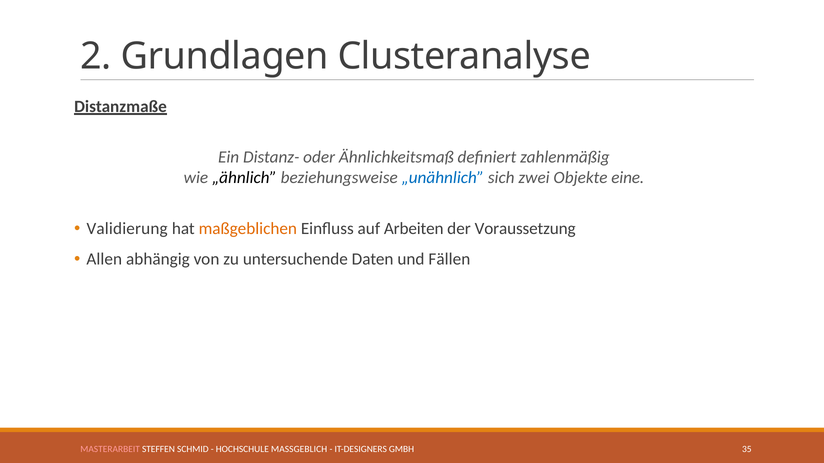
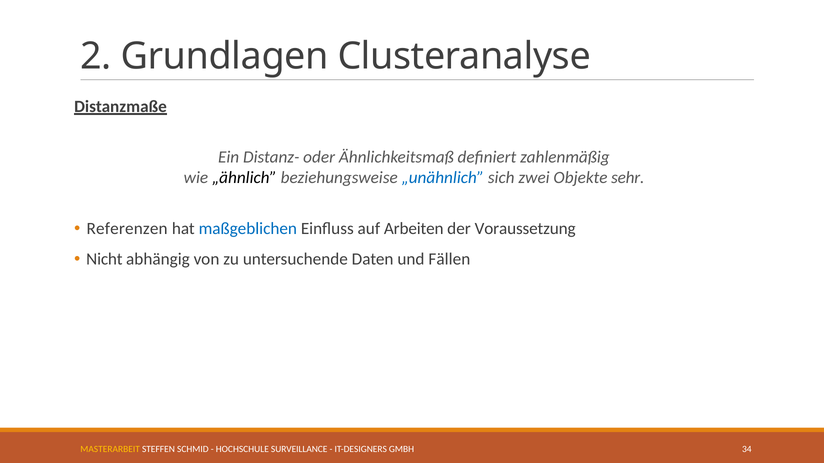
eine: eine -> sehr (628, 178)
Validierung: Validierung -> Referenzen (127, 229)
maßgeblichen colour: orange -> blue (248, 229)
Allen: Allen -> Nicht (104, 259)
MASTERARBEIT colour: pink -> yellow (110, 449)
MASSGEBLICH: MASSGEBLICH -> SURVEILLANCE (299, 449)
35: 35 -> 34 (747, 449)
